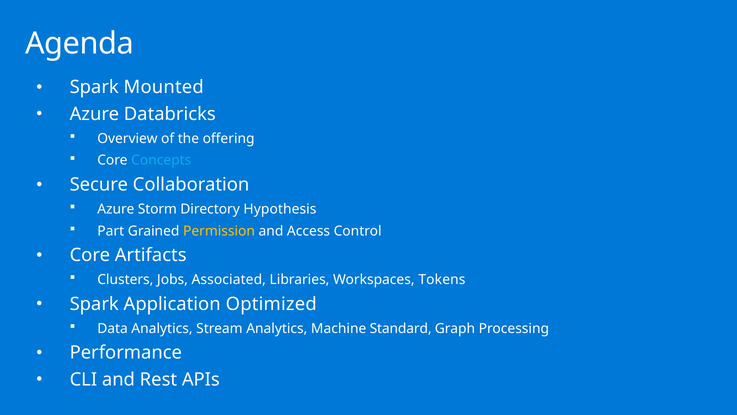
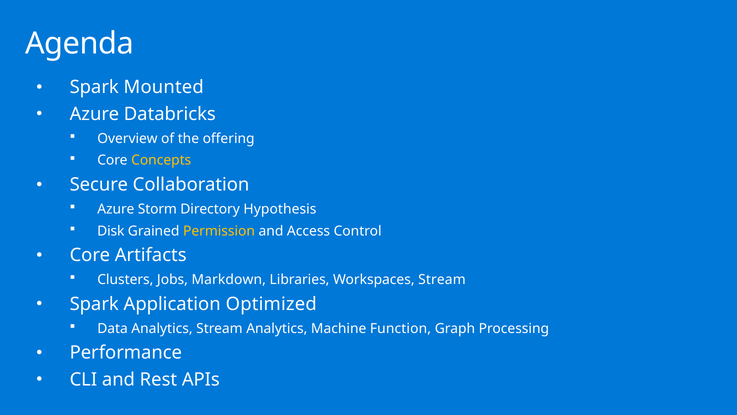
Concepts colour: light blue -> yellow (161, 160)
Part: Part -> Disk (111, 231)
Associated: Associated -> Markdown (229, 279)
Workspaces Tokens: Tokens -> Stream (442, 279)
Standard: Standard -> Function (400, 328)
